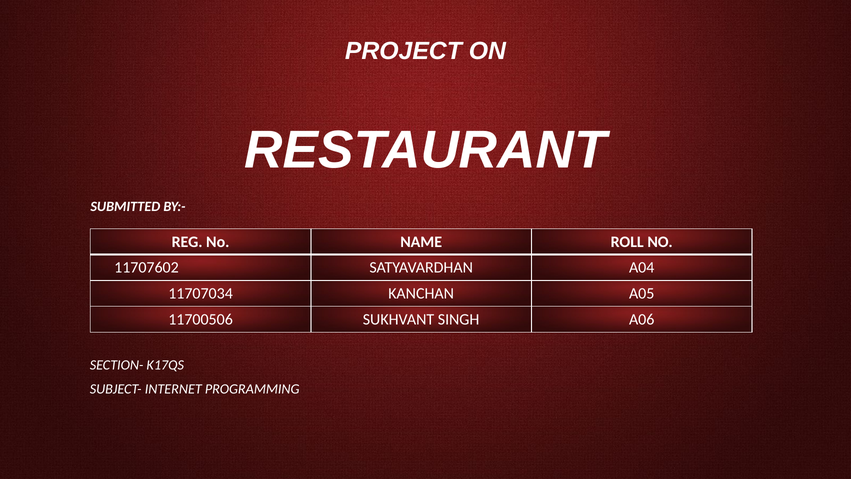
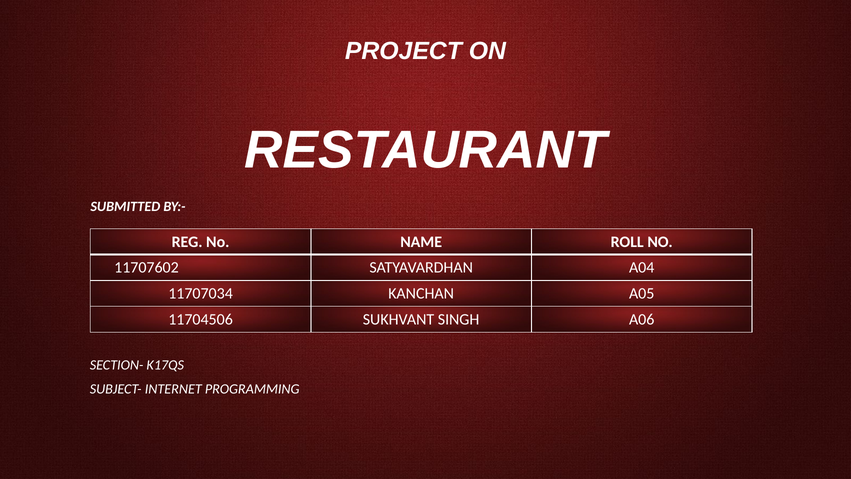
11700506: 11700506 -> 11704506 (201, 319)
